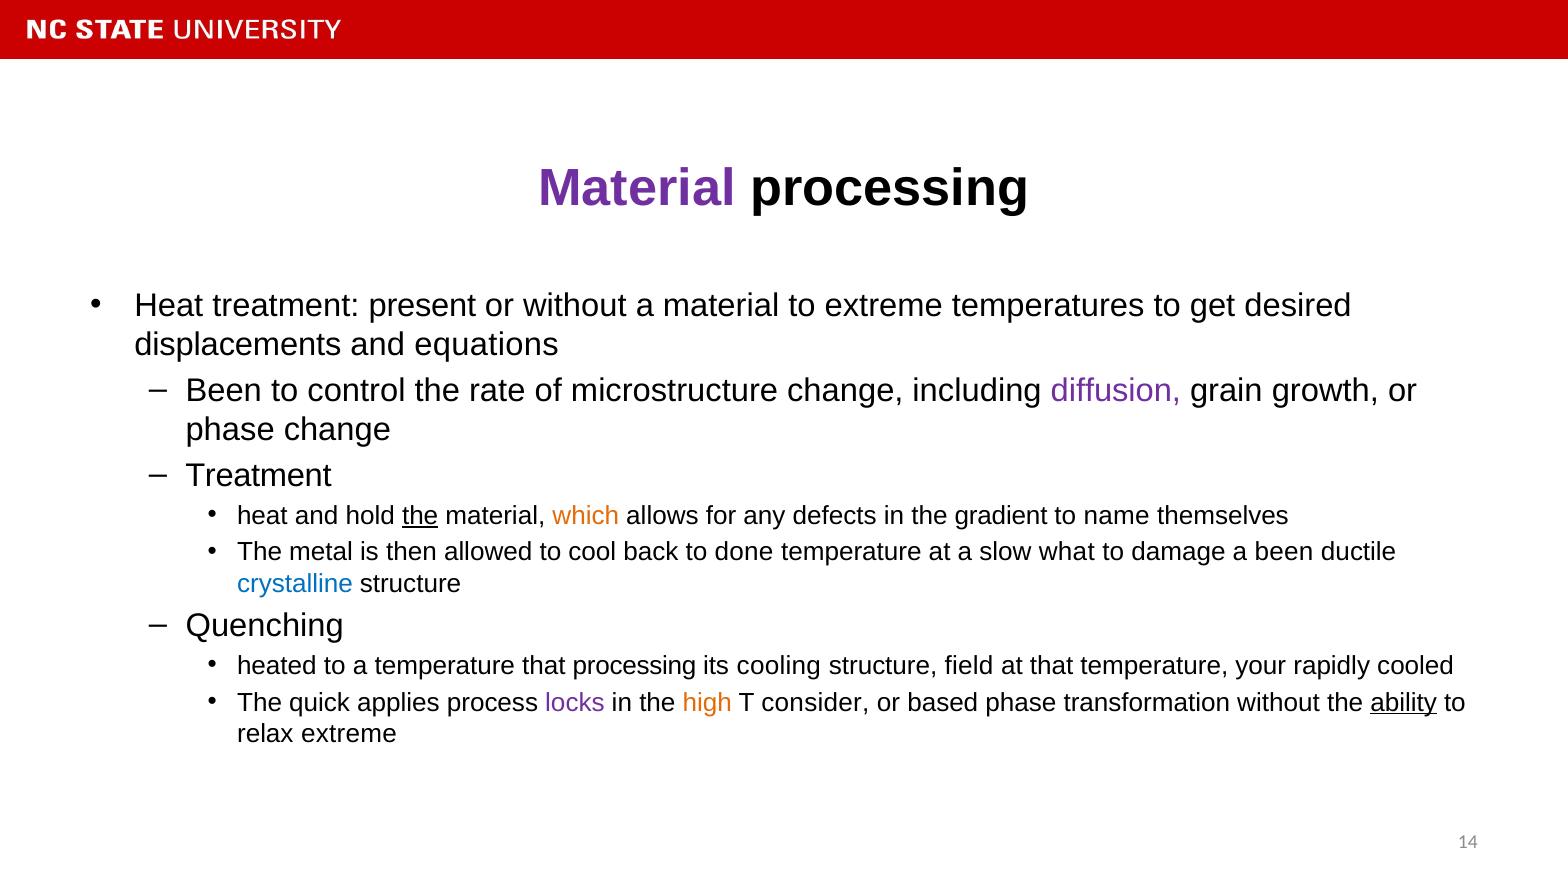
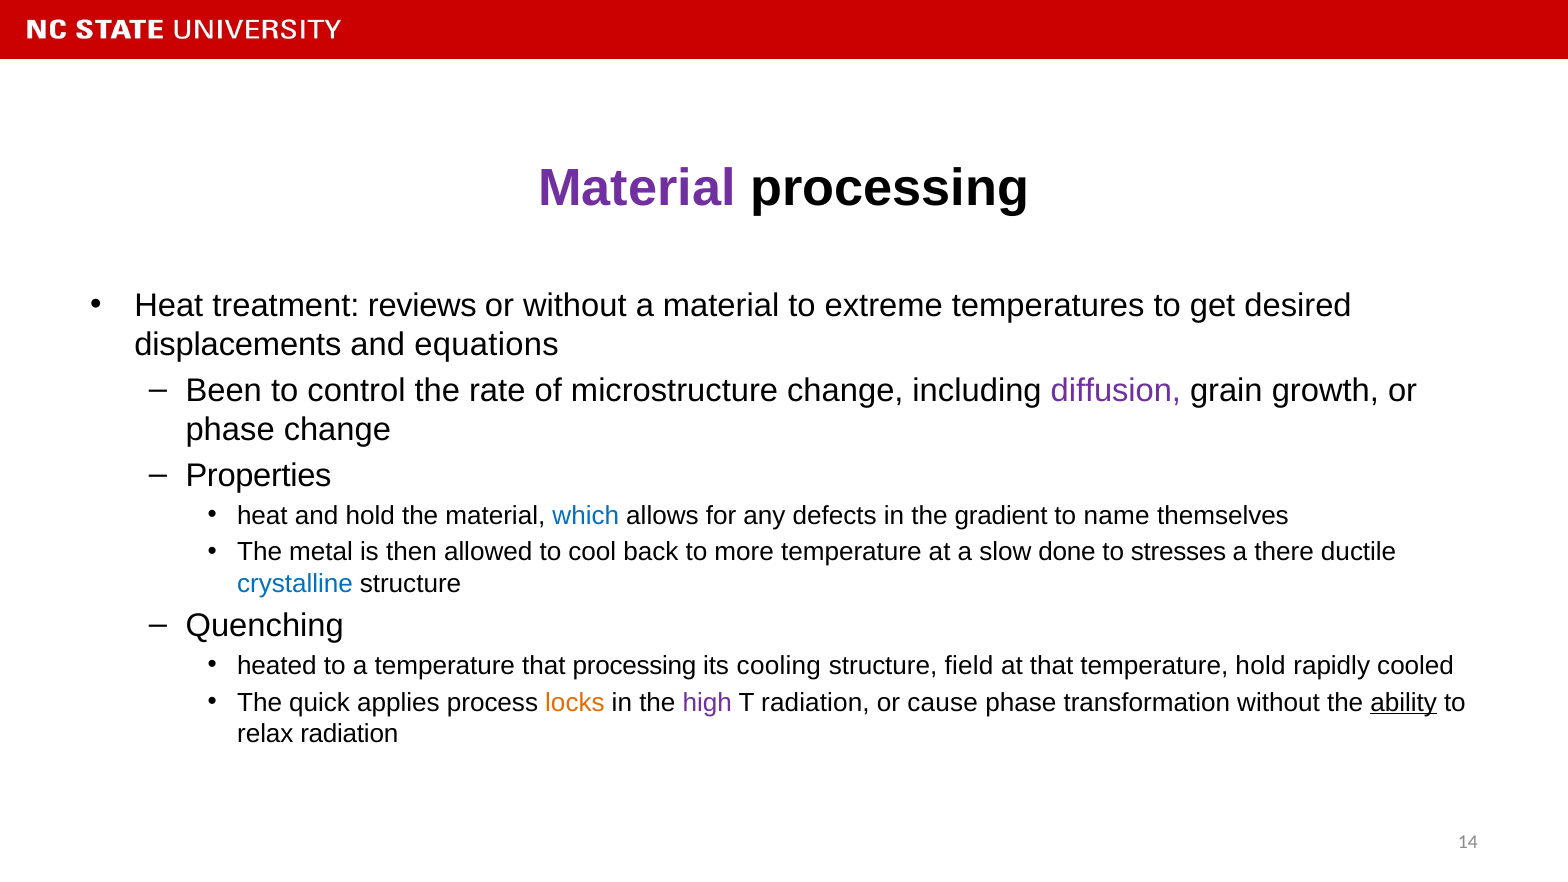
present: present -> reviews (422, 306)
Treatment: Treatment -> Properties (258, 476)
the underline: present -> none (420, 516)
which colour: orange -> blue (586, 516)
done: done -> more (744, 552)
what: what -> done (1067, 552)
damage: damage -> stresses (1179, 552)
a been: been -> there (1284, 552)
temperature your: your -> hold (1261, 666)
locks colour: purple -> orange (575, 702)
high colour: orange -> purple (707, 702)
T consider: consider -> radiation (815, 702)
based: based -> cause (943, 702)
relax extreme: extreme -> radiation (349, 734)
